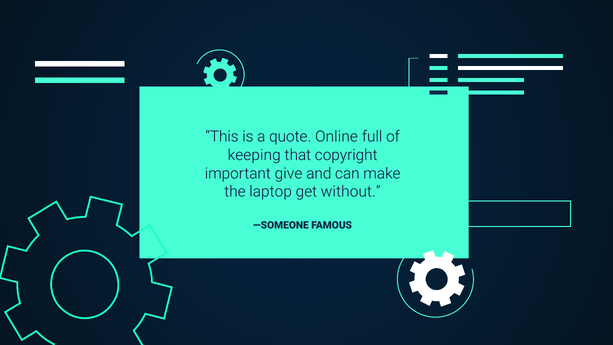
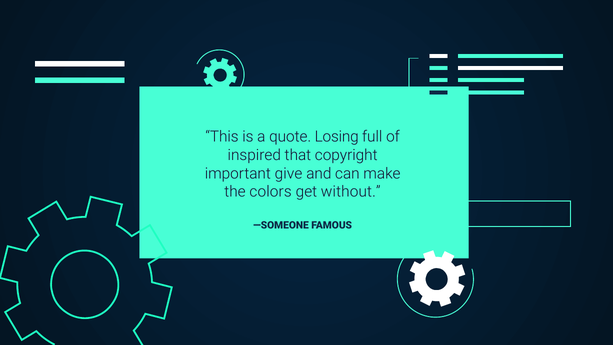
Online: Online -> Losing (337, 137)
keeping: keeping -> inspired (254, 155)
laptop: laptop -> colors (271, 192)
